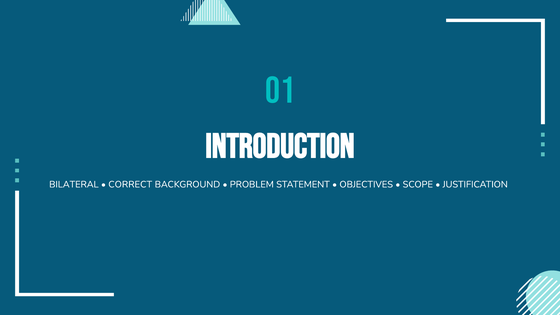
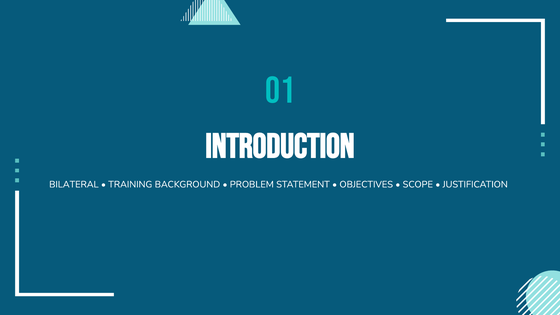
CORRECT: CORRECT -> TRAINING (130, 184)
